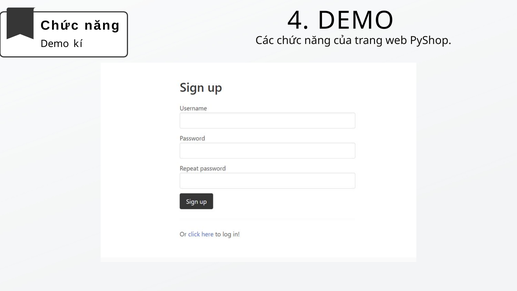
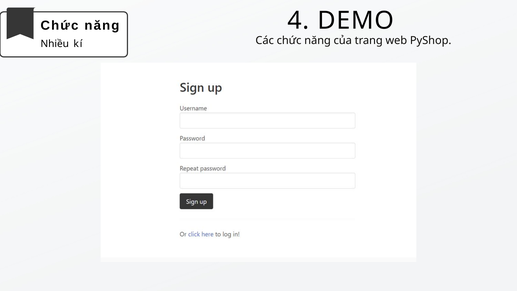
Demo: Demo -> Nhiều (55, 44)
